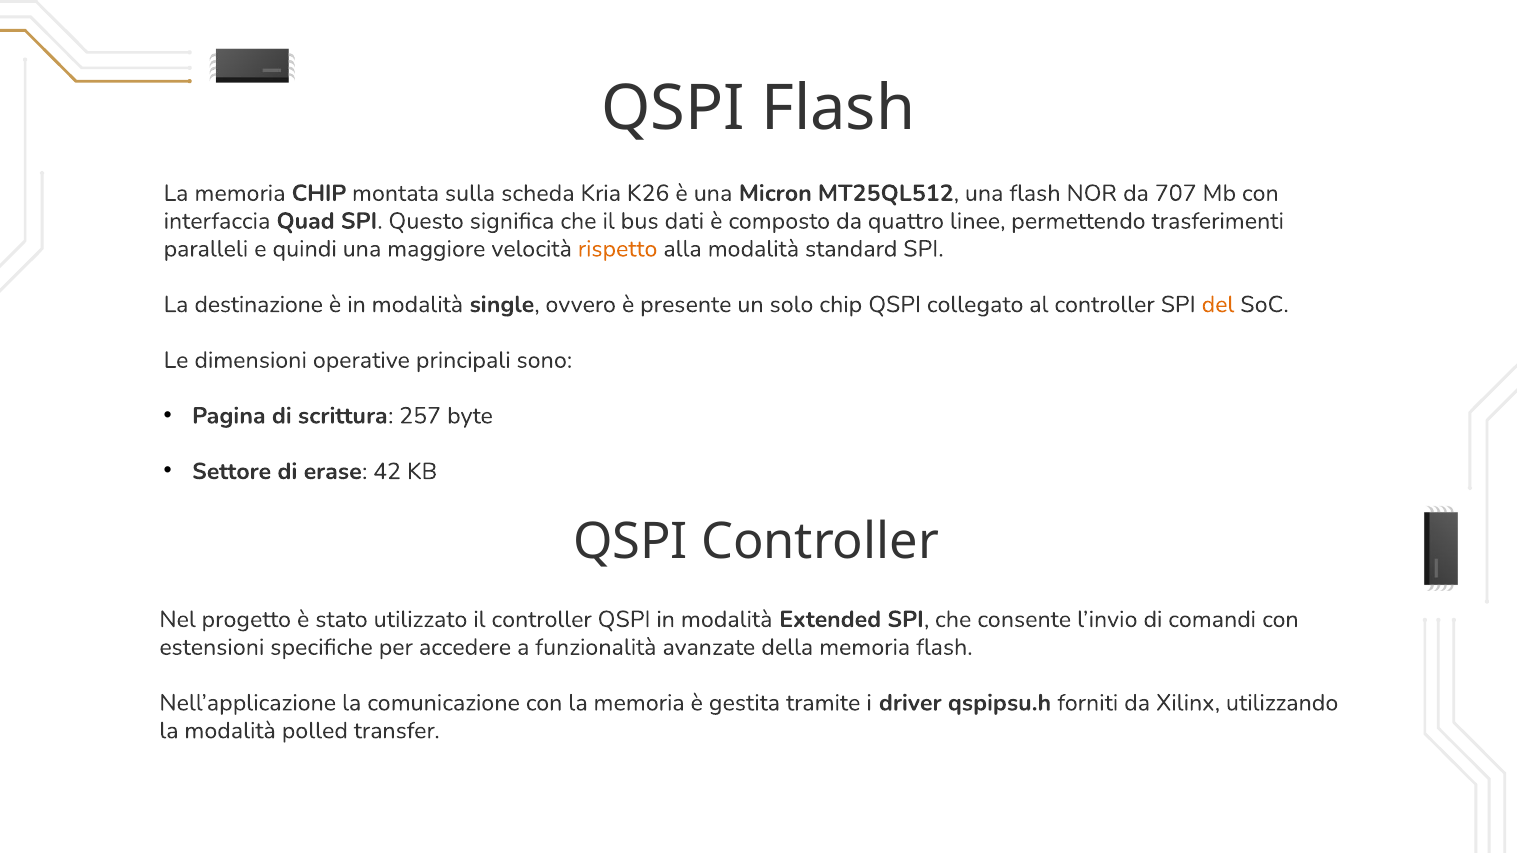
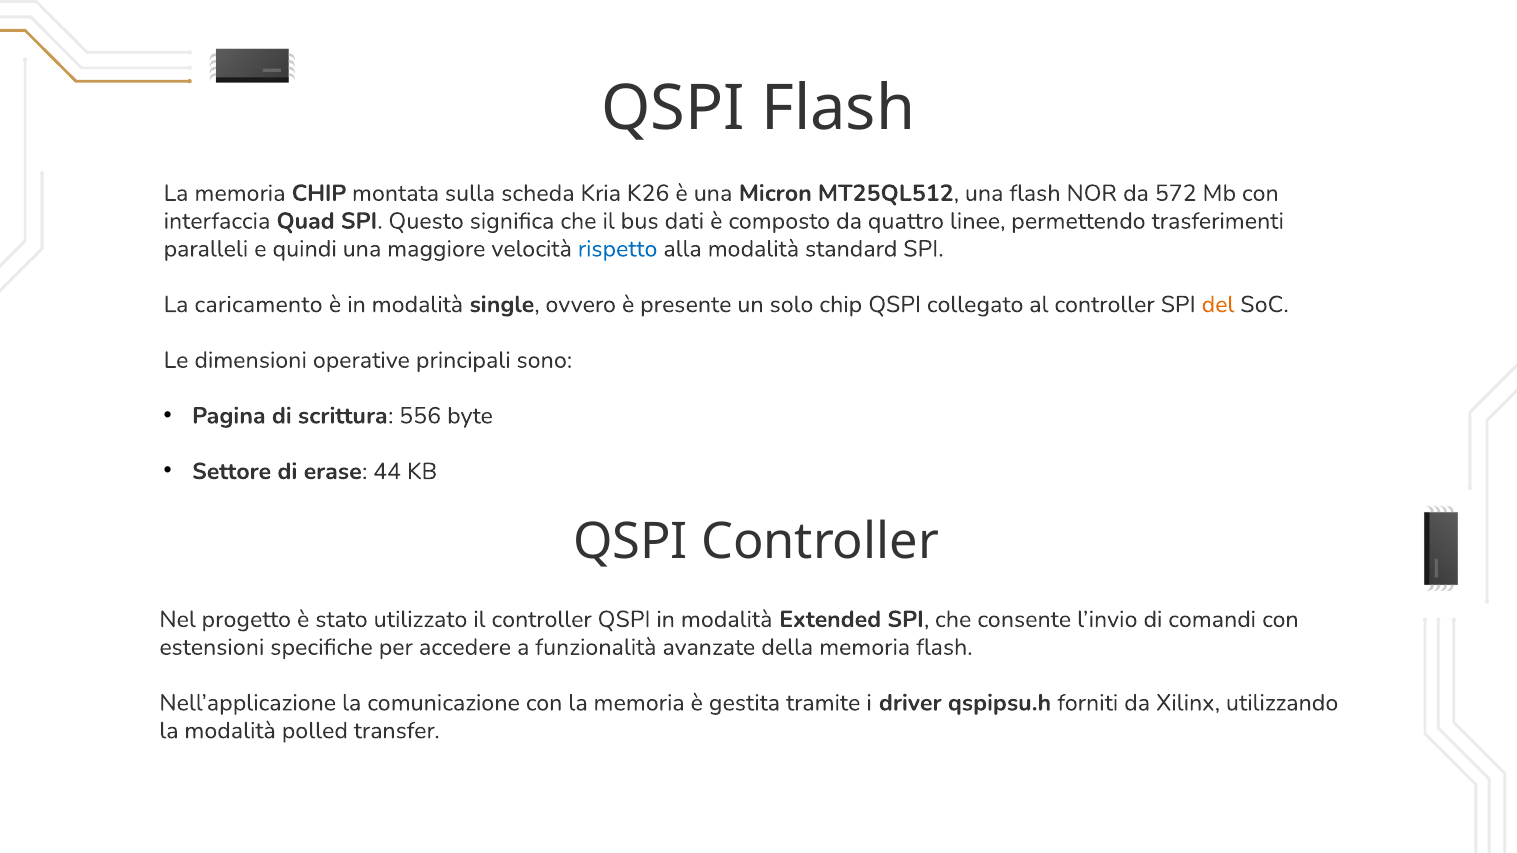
707: 707 -> 572 (1176, 193)
rispetto colour: orange -> blue (618, 249)
destinazione: destinazione -> caricamento (259, 305)
257: 257 -> 556 (420, 416)
42: 42 -> 44 (387, 472)
